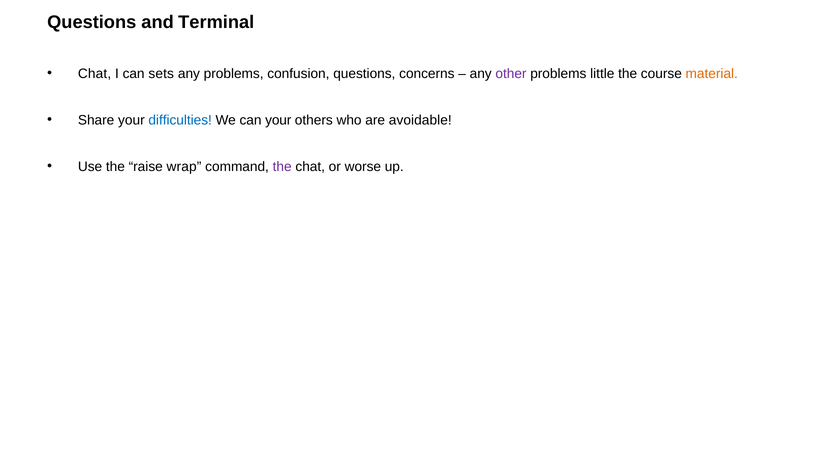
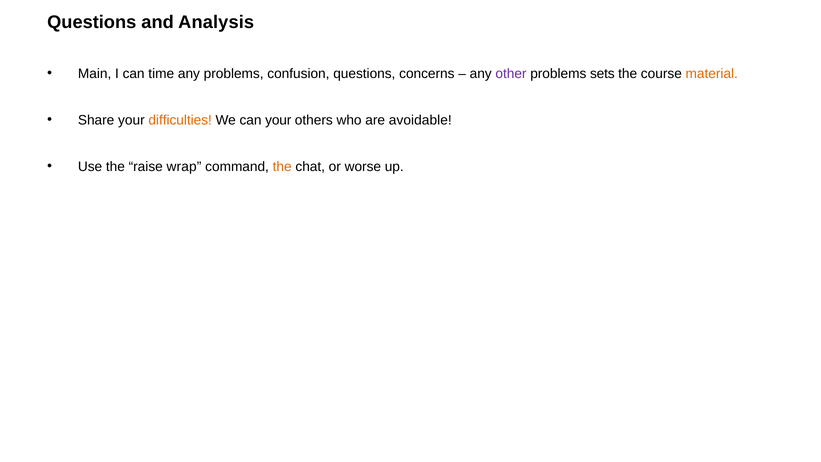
Terminal: Terminal -> Analysis (216, 22)
Chat: Chat -> Main (95, 74)
sets: sets -> time (161, 74)
little: little -> sets (602, 74)
difficulties colour: blue -> orange (180, 120)
the colour: purple -> orange (282, 167)
